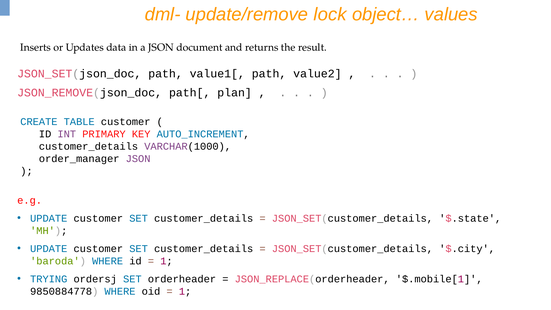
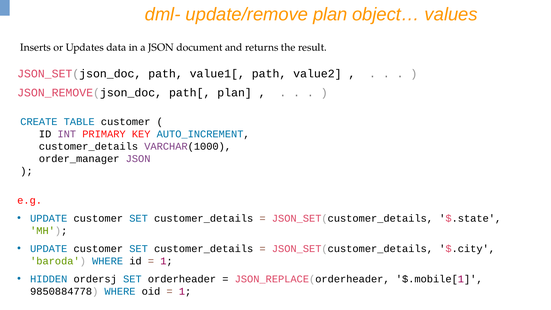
update/remove lock: lock -> plan (330, 14)
TRYING: TRYING -> HIDDEN (49, 279)
